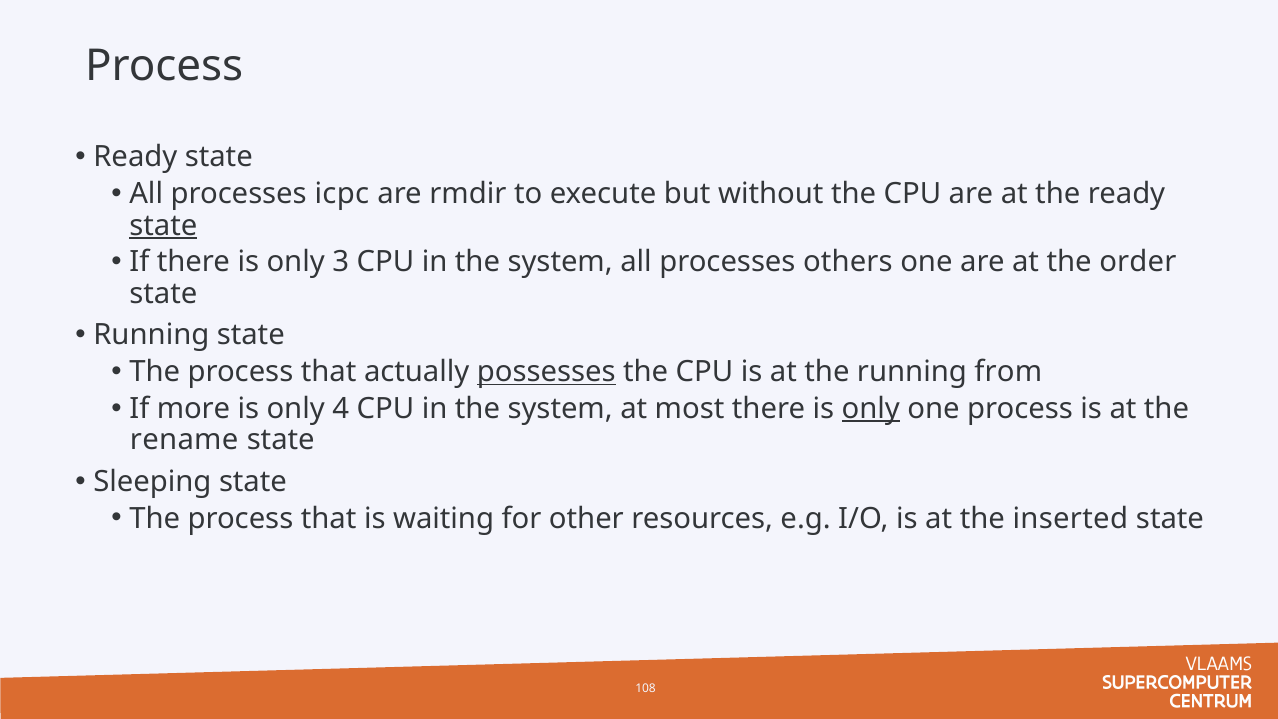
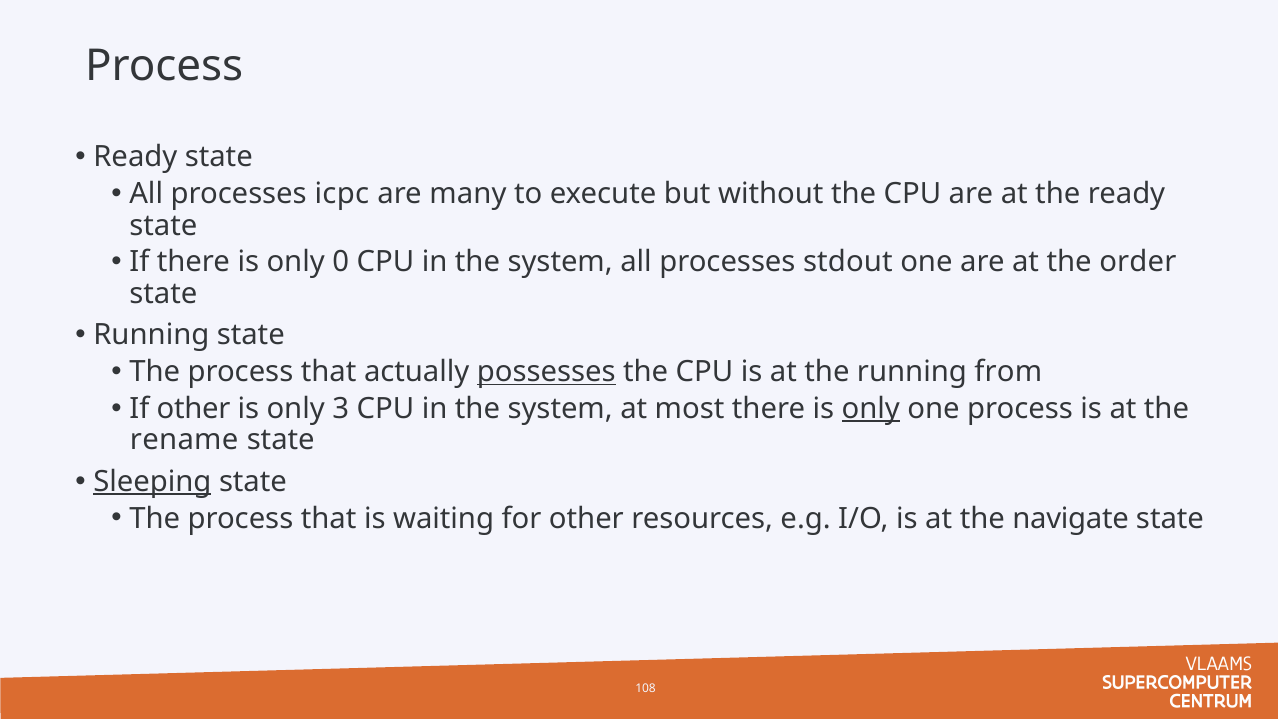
rmdir: rmdir -> many (468, 194)
state underline: present -> none (163, 225)
3: 3 -> 0 (341, 262)
others: others -> stdout (848, 262)
If more: more -> other (194, 408)
4: 4 -> 3 (341, 408)
Sleeping underline: none -> present (152, 482)
inserted: inserted -> navigate (1071, 518)
